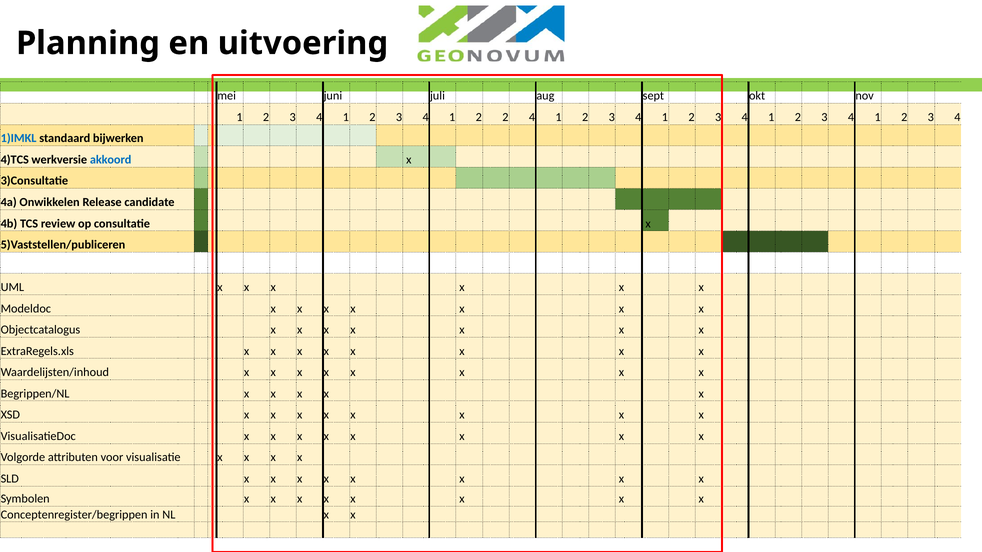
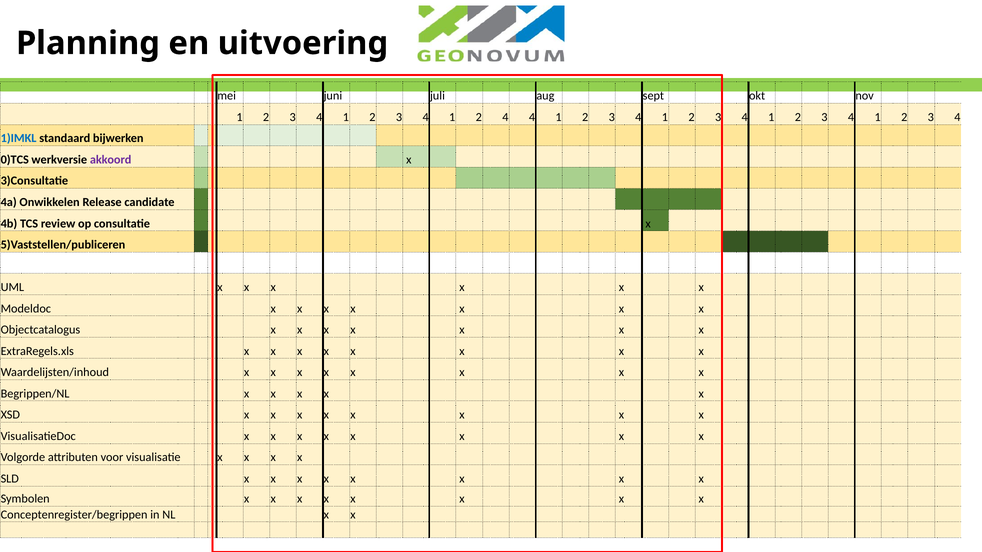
2 2: 2 -> 4 (505, 117)
4)TCS: 4)TCS -> 0)TCS (15, 160)
akkoord colour: blue -> purple (111, 160)
